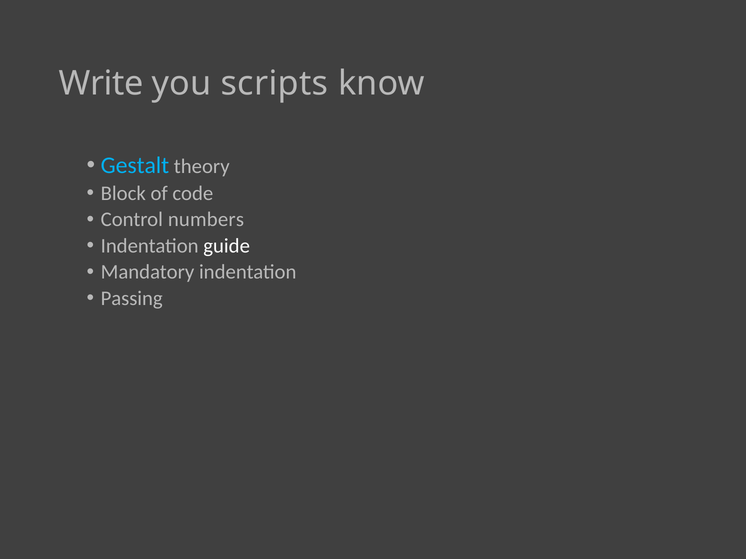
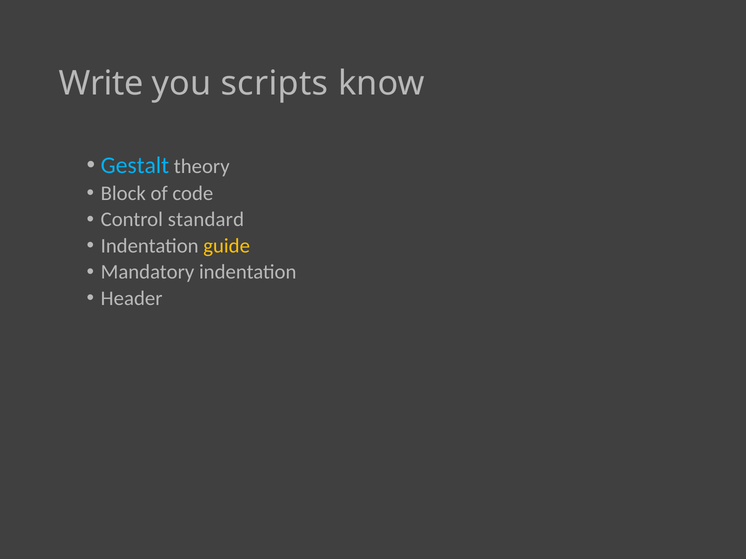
numbers: numbers -> standard (206, 220)
guide colour: white -> yellow (227, 246)
Passing: Passing -> Header (132, 299)
